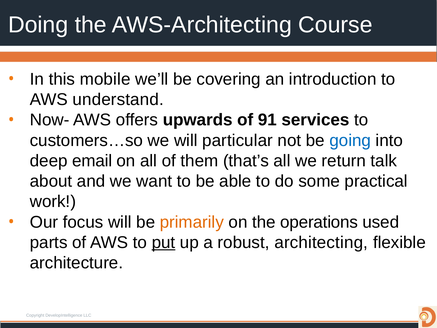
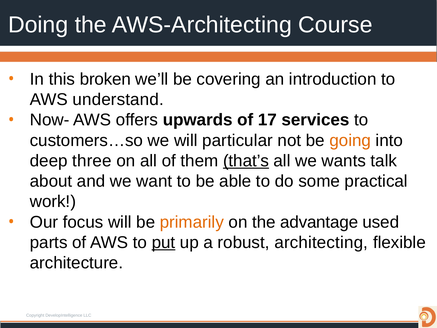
mobile: mobile -> broken (105, 79)
91: 91 -> 17 (267, 120)
going colour: blue -> orange (350, 140)
email: email -> three (92, 161)
that’s underline: none -> present (246, 161)
return: return -> wants (344, 161)
operations: operations -> advantage (319, 222)
